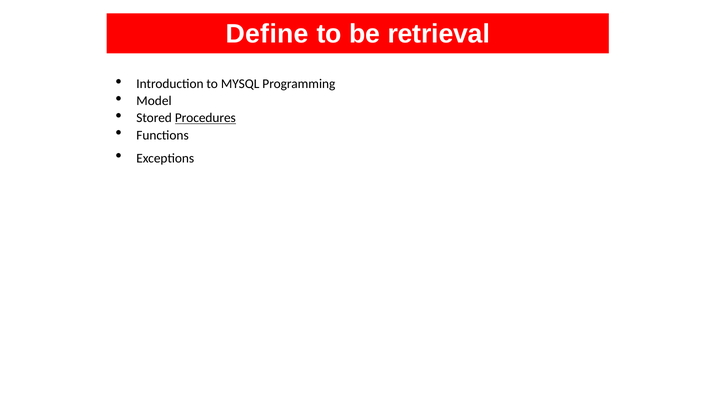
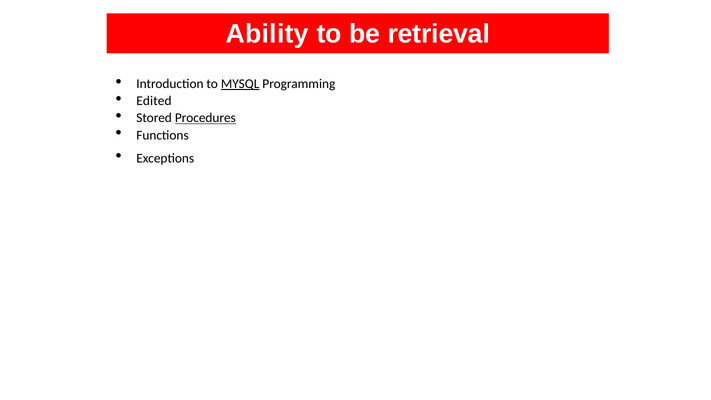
Define: Define -> Ability (267, 34)
MYSQL underline: none -> present (240, 84)
Model: Model -> Edited (154, 101)
